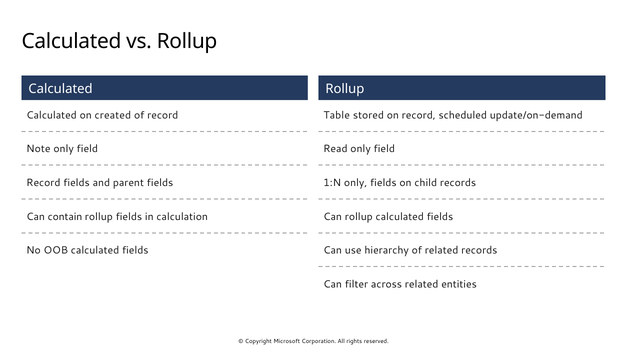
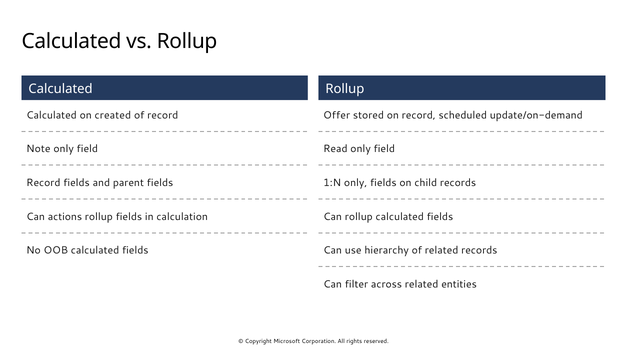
Table: Table -> Offer (337, 115)
contain: contain -> actions (65, 216)
